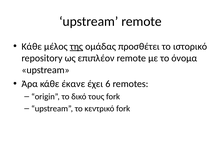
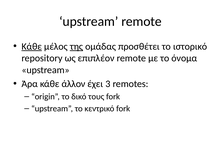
Κάθε underline: none -> present (32, 46)
έκανε: έκανε -> άλλον (73, 84)
6: 6 -> 3 (108, 84)
